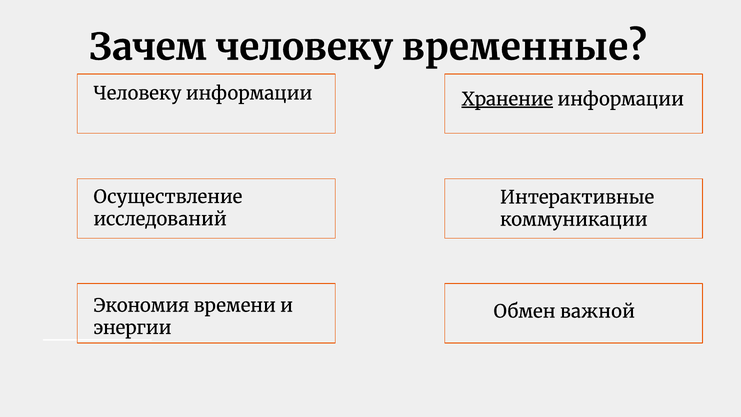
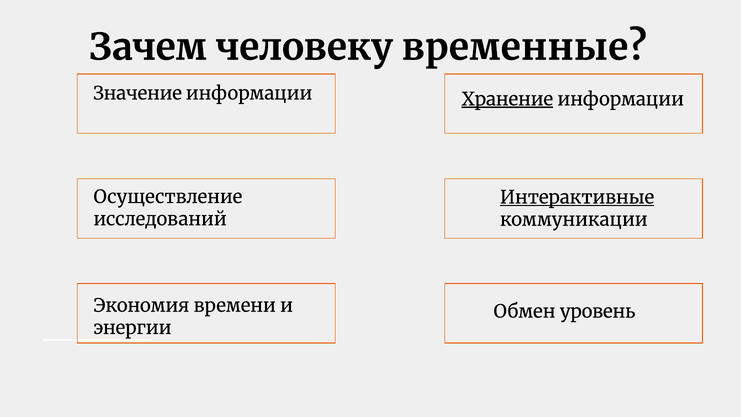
Человеку: Человеку -> Значение (138, 93)
Интерактивные underline: none -> present (577, 197)
важной: важной -> уровень (598, 311)
